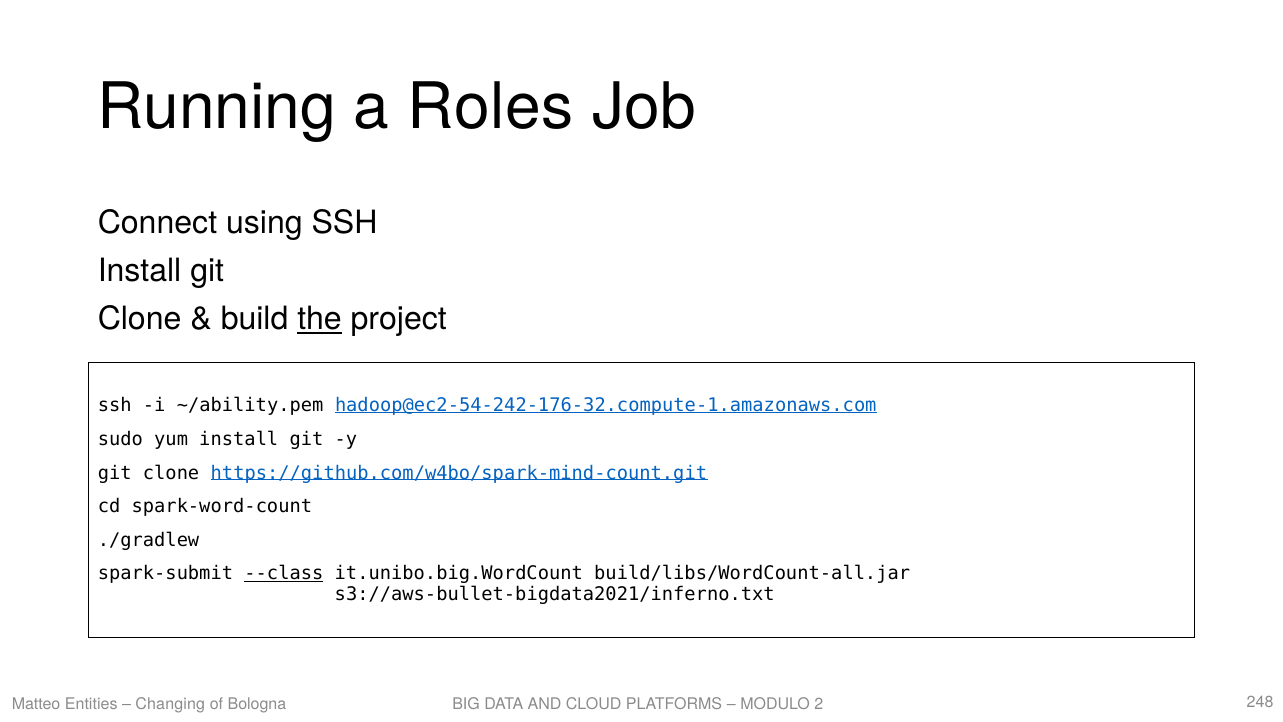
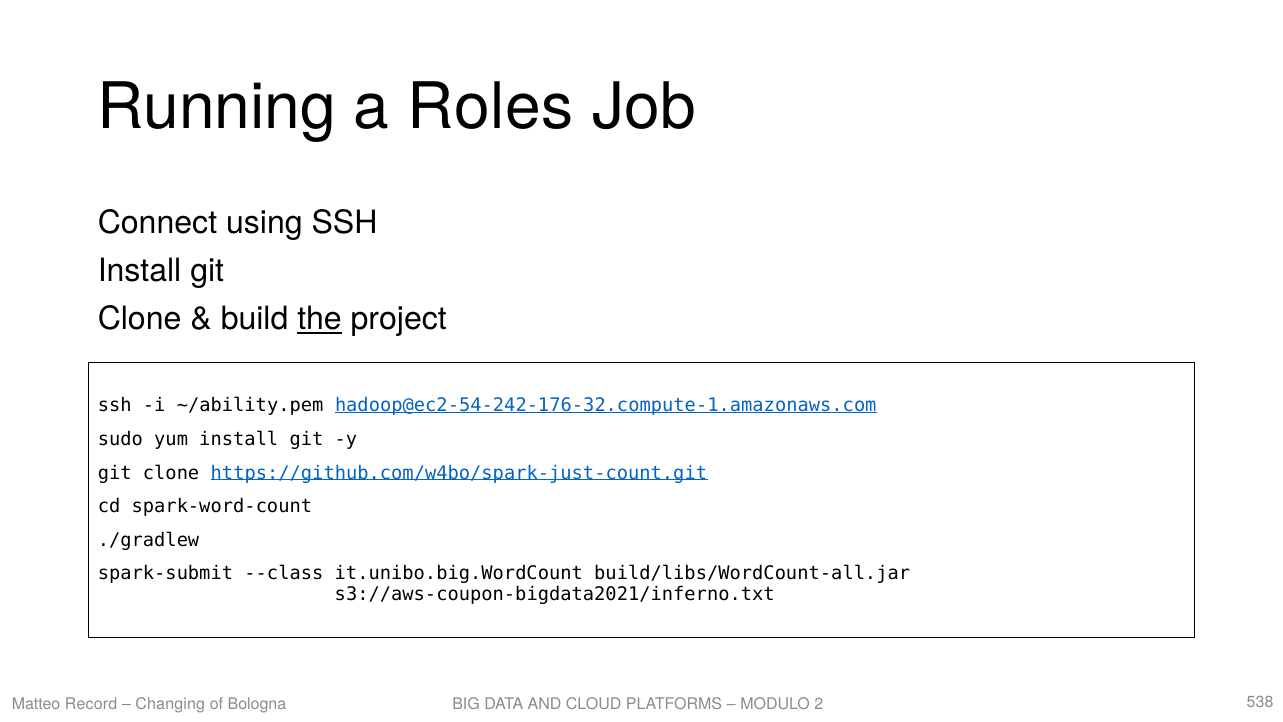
https://github.com/w4bo/spark-mind-count.git: https://github.com/w4bo/spark-mind-count.git -> https://github.com/w4bo/spark-just-count.git (459, 473)
--class underline: present -> none (284, 574)
s3://aws-bullet-bigdata2021/inferno.txt: s3://aws-bullet-bigdata2021/inferno.txt -> s3://aws-coupon-bigdata2021/inferno.txt (555, 594)
Entities: Entities -> Record (91, 704)
248: 248 -> 538 (1260, 702)
